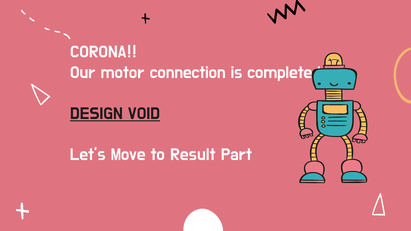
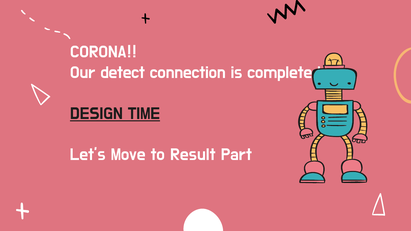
motor: motor -> detect (123, 73)
VOID: VOID -> TIME (144, 114)
